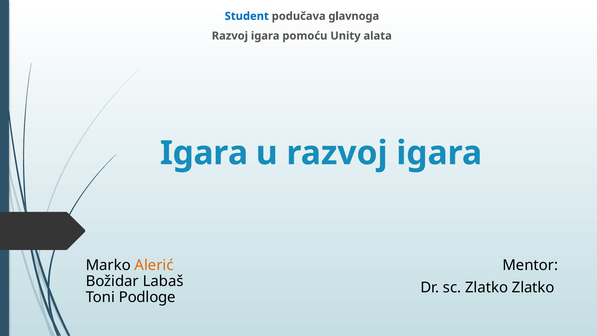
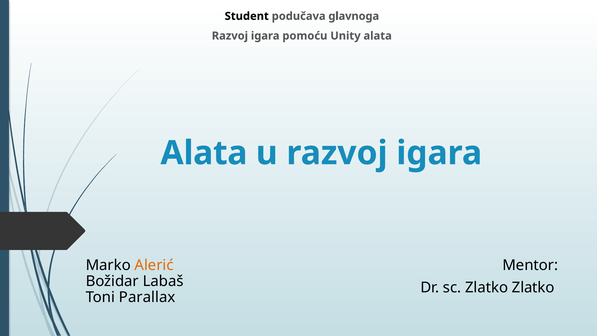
Student colour: blue -> black (247, 16)
Igara: Igara -> Alata (204, 153)
Podloge: Podloge -> Parallax (147, 297)
